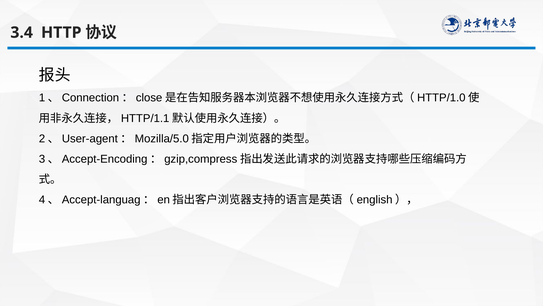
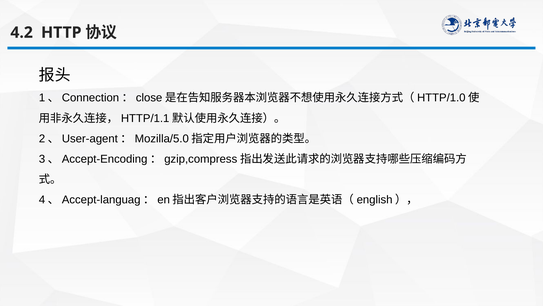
3.4: 3.4 -> 4.2 (22, 32)
